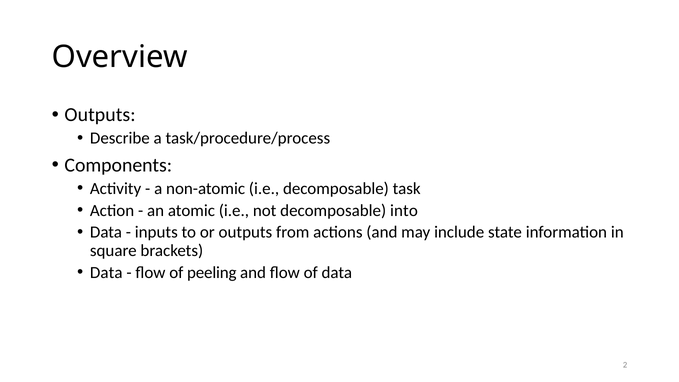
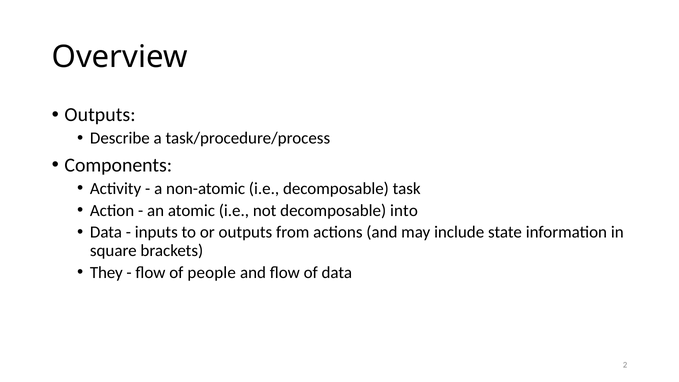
Data: Data -> They (106, 272)
peeling: peeling -> people (212, 272)
